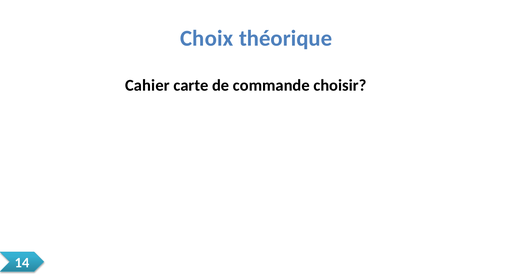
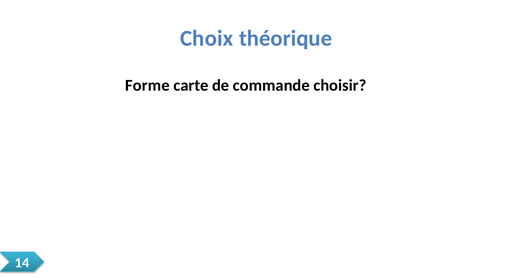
Cahier: Cahier -> Forme (147, 85)
